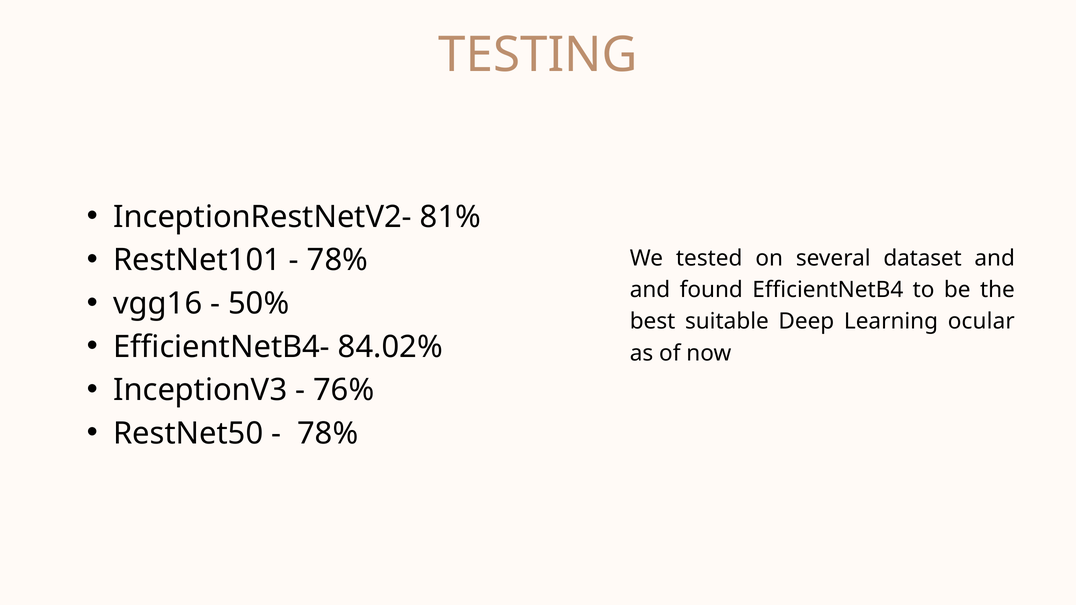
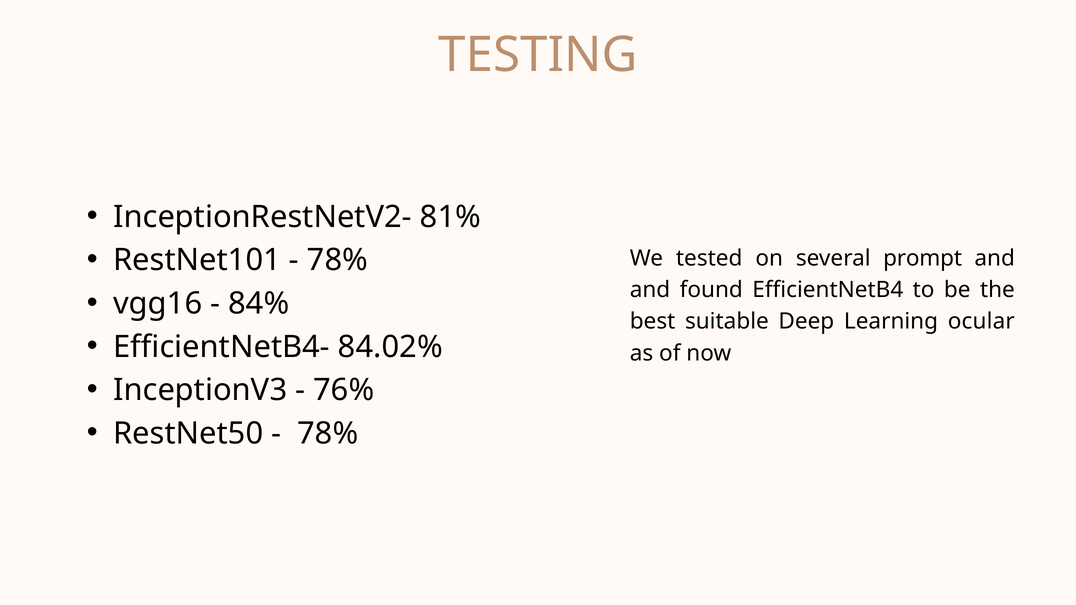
dataset: dataset -> prompt (923, 258)
50%: 50% -> 84% (259, 304)
